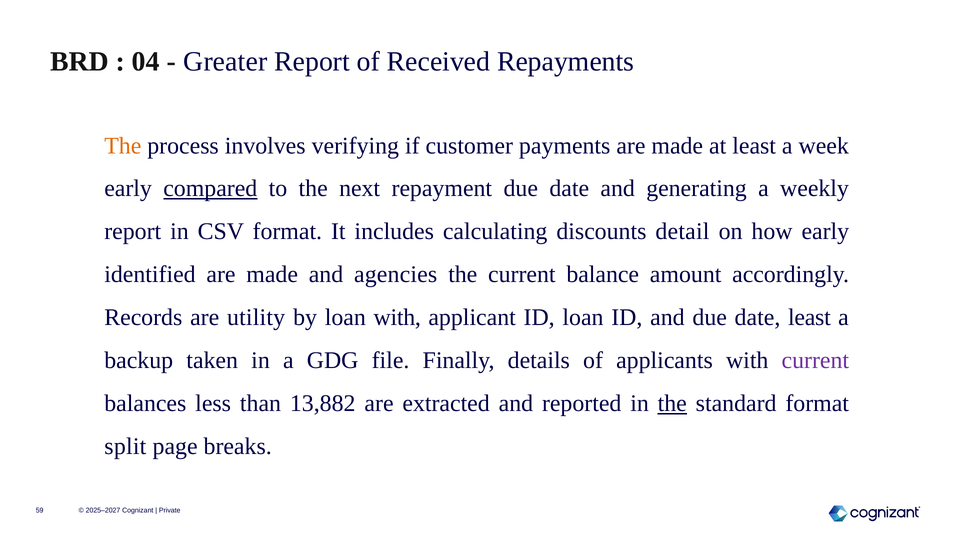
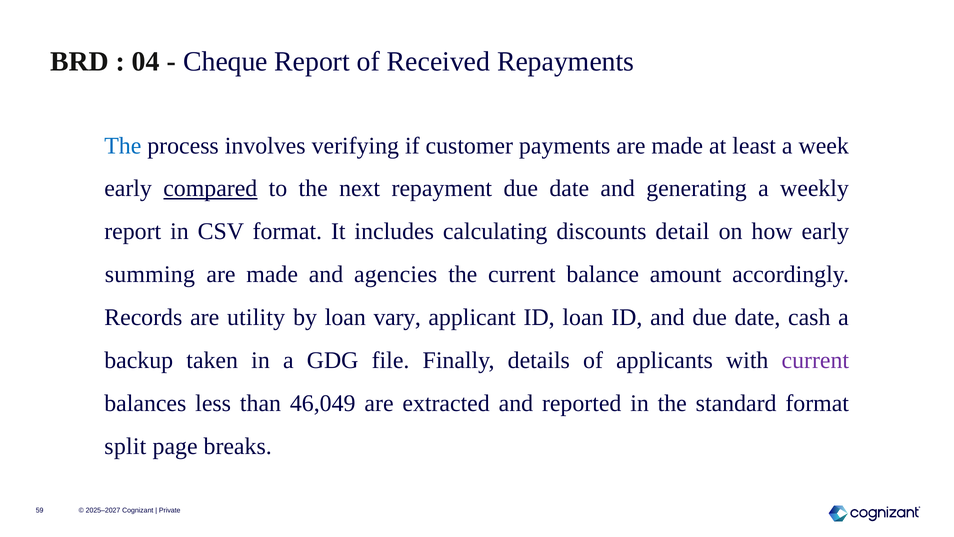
Greater: Greater -> Cheque (226, 61)
The colour: orange -> blue (123, 146)
identified: identified -> summing (150, 274)
loan with: with -> vary (397, 317)
date least: least -> cash (809, 317)
13,882: 13,882 -> 46,049 (323, 403)
the underline: present -> none (672, 403)
